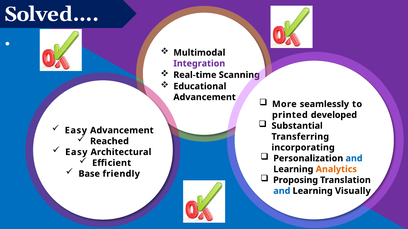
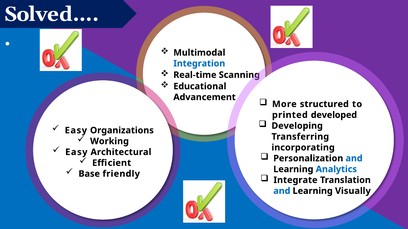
Integration colour: purple -> blue (199, 64)
seamlessly: seamlessly -> structured (324, 104)
Substantial: Substantial -> Developing (297, 126)
Easy Advancement: Advancement -> Organizations (122, 131)
Reached: Reached -> Working (109, 142)
Analytics colour: orange -> blue (336, 170)
Proposing: Proposing -> Integrate (295, 180)
